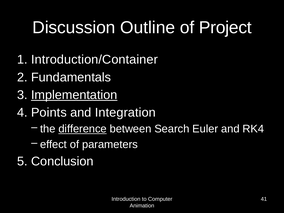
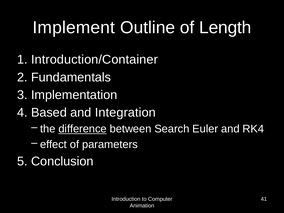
Discussion: Discussion -> Implement (74, 27)
Project: Project -> Length (225, 27)
Implementation underline: present -> none (74, 95)
Points: Points -> Based (49, 113)
